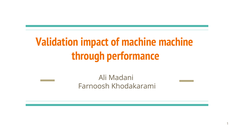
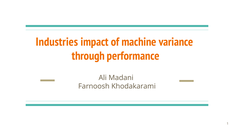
Validation: Validation -> Industries (57, 42)
machine machine: machine -> variance (176, 42)
